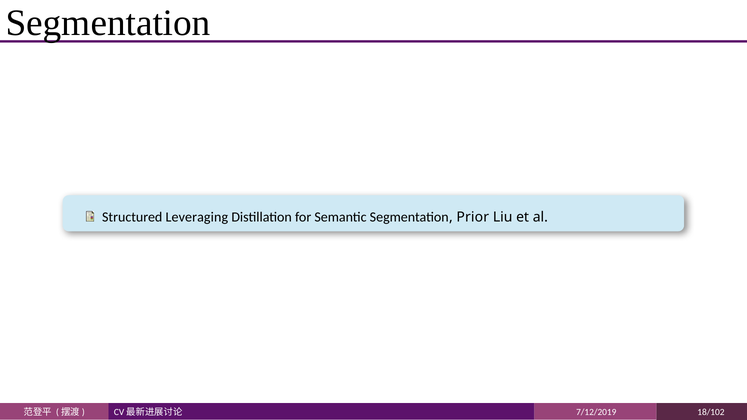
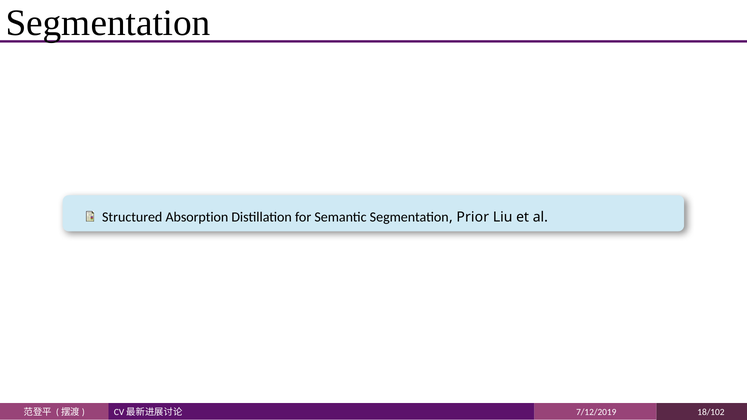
Leveraging: Leveraging -> Absorption (197, 217)
